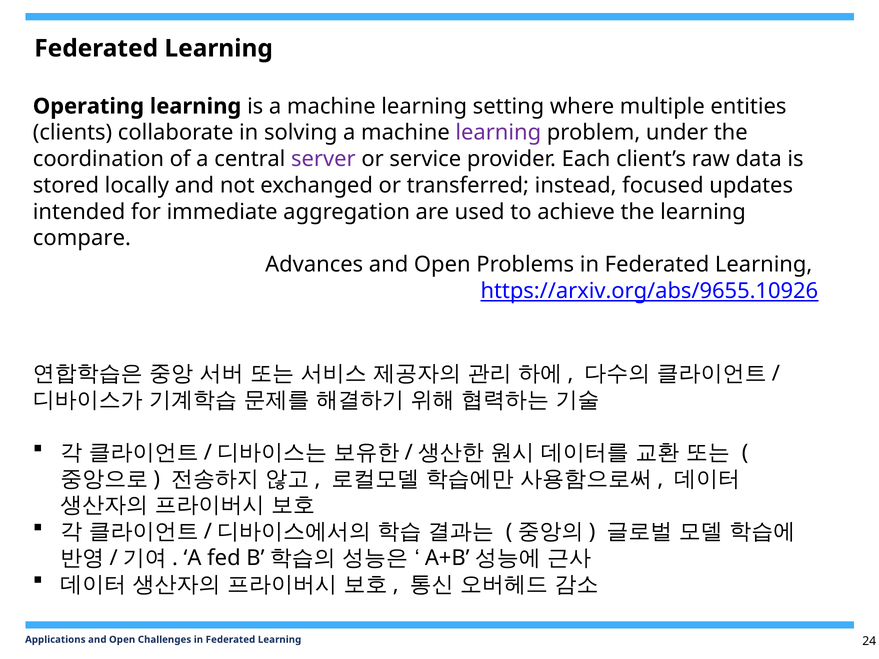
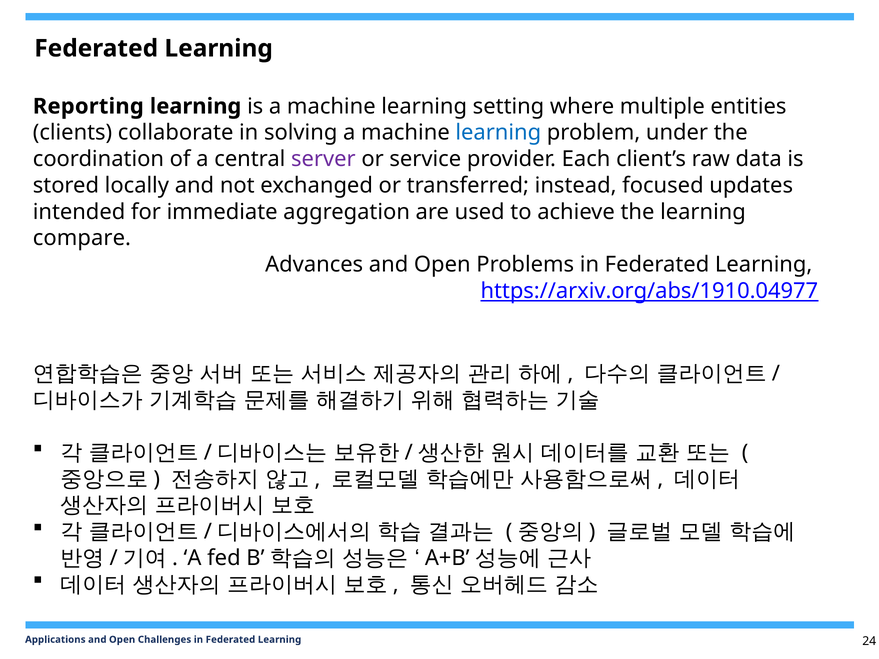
Operating: Operating -> Reporting (88, 106)
learning colour: purple -> blue (498, 133)
https://arxiv.org/abs/9655.10926: https://arxiv.org/abs/9655.10926 -> https://arxiv.org/abs/1910.04977 (649, 291)
